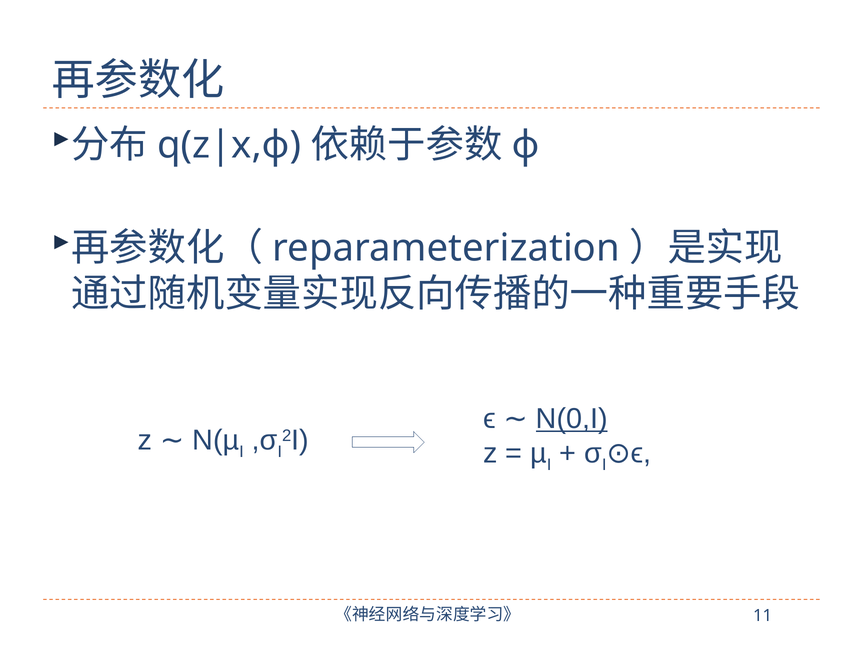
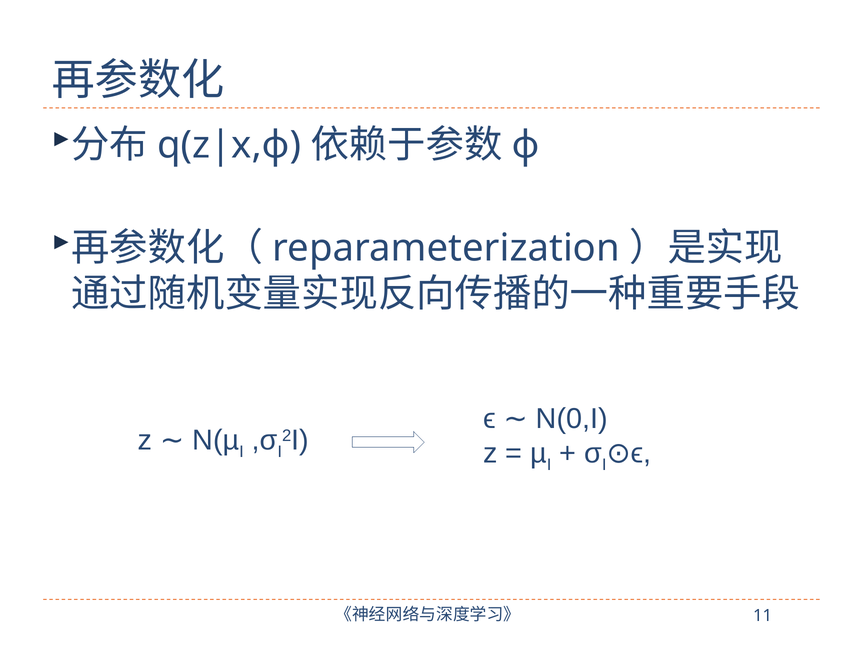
N(0,I underline: present -> none (572, 419)
